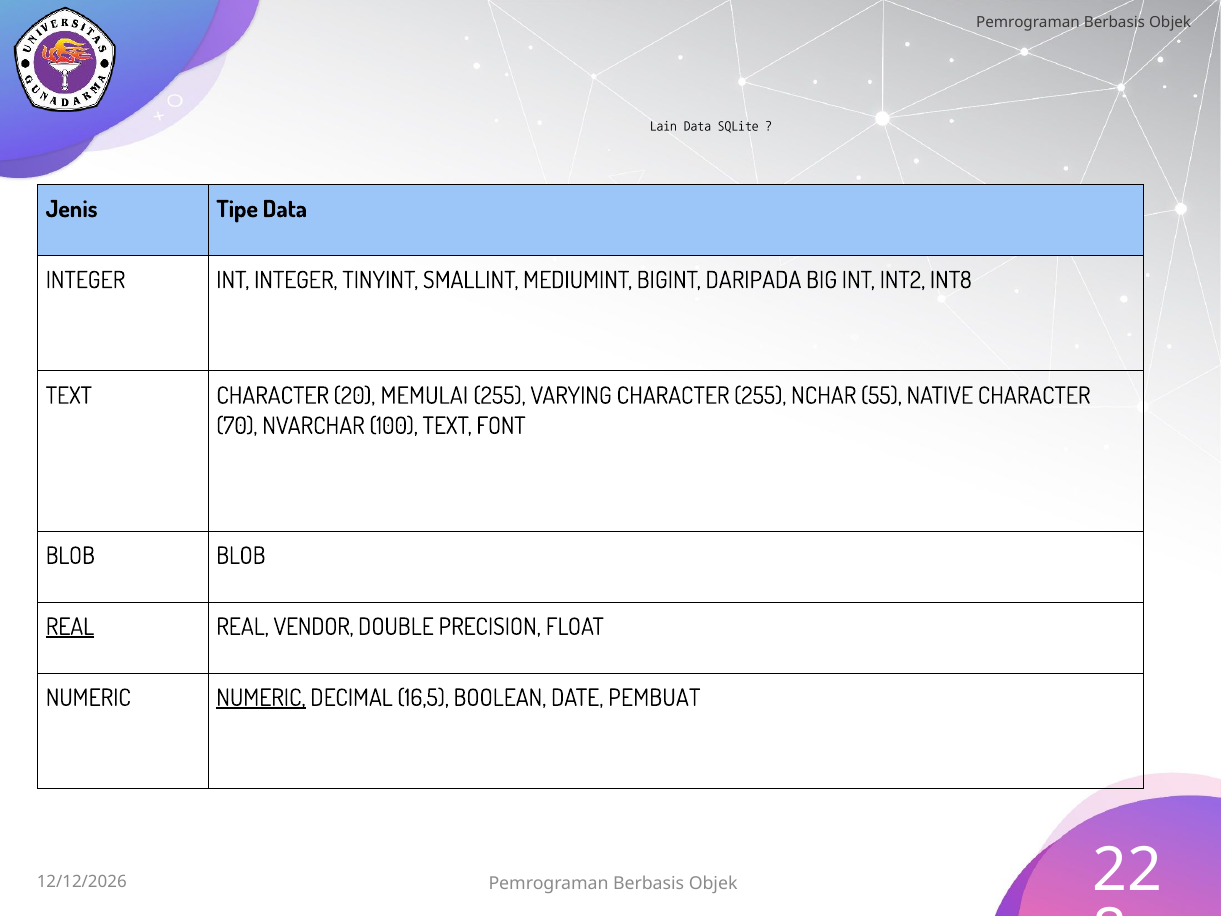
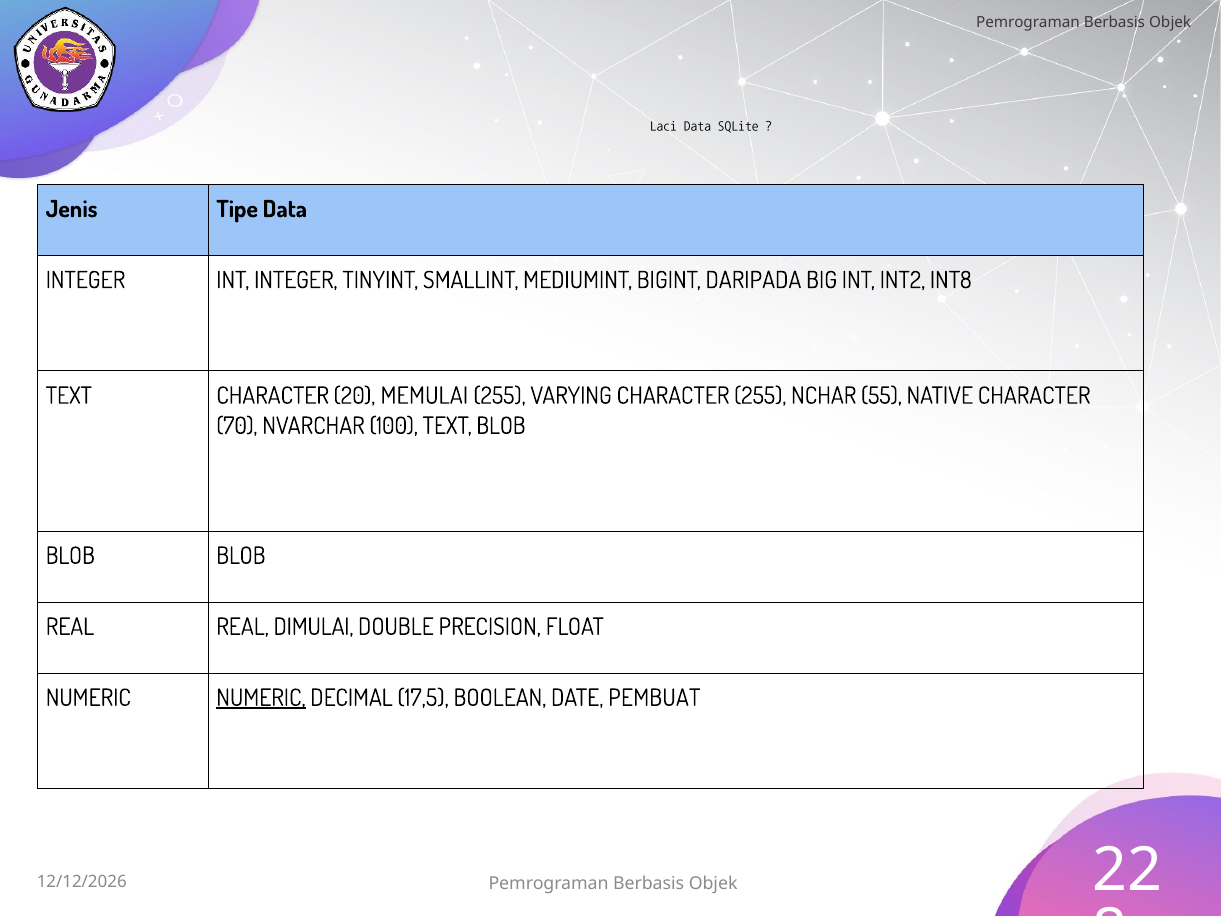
Lain: Lain -> Laci (663, 126)
TEXT FONT: FONT -> BLOB (501, 426)
REAL underline: present -> none (70, 627)
VENDOR: VENDOR -> DIMULAI (313, 627)
16,5: 16,5 -> 17,5 (423, 698)
